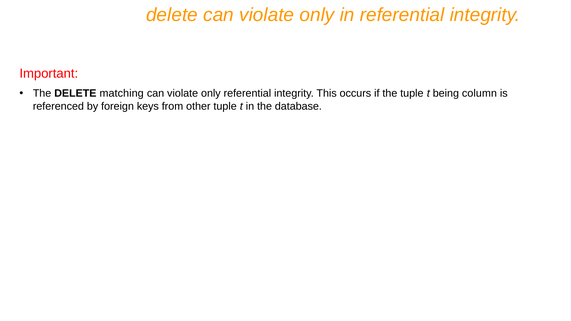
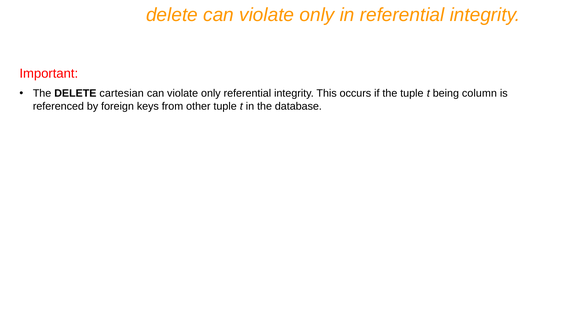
matching: matching -> cartesian (122, 93)
